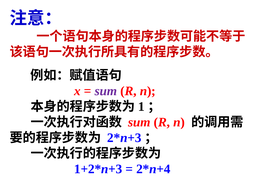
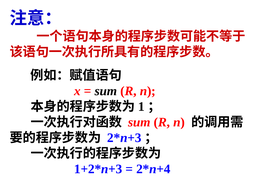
sum colour: purple -> black (106, 91)
